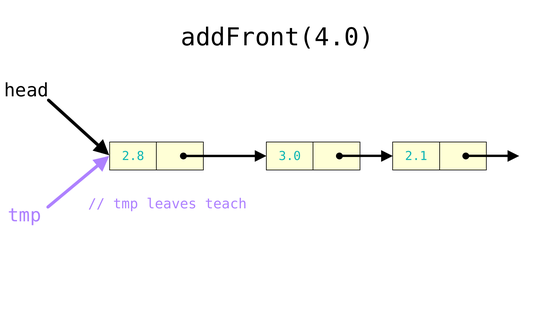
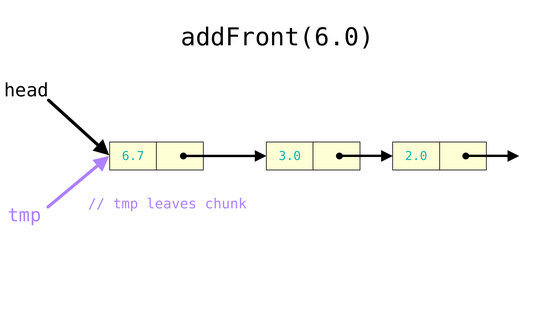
addFront(4.0: addFront(4.0 -> addFront(6.0 (277, 37)
2.8: 2.8 -> 6.7 (133, 156)
2.1: 2.1 -> 2.0 (416, 156)
teach: teach -> chunk (226, 204)
